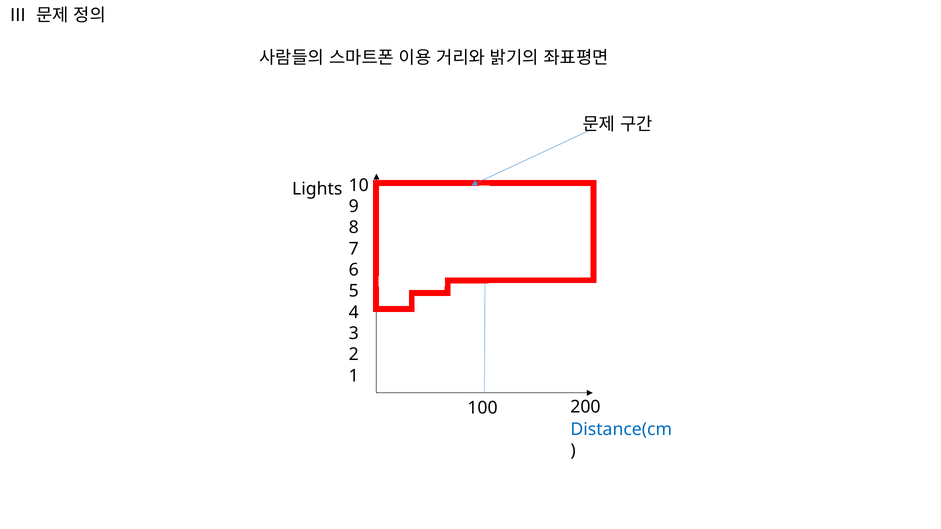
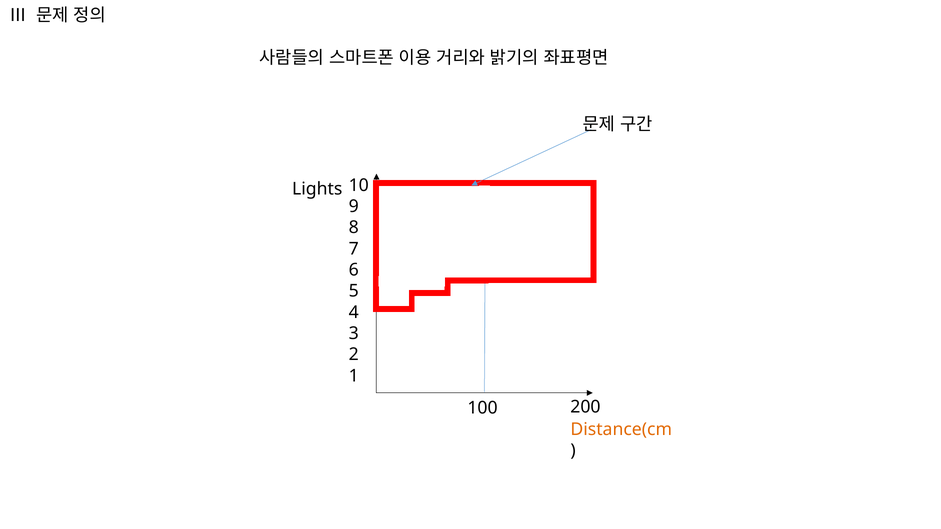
Distance(cm colour: blue -> orange (621, 430)
